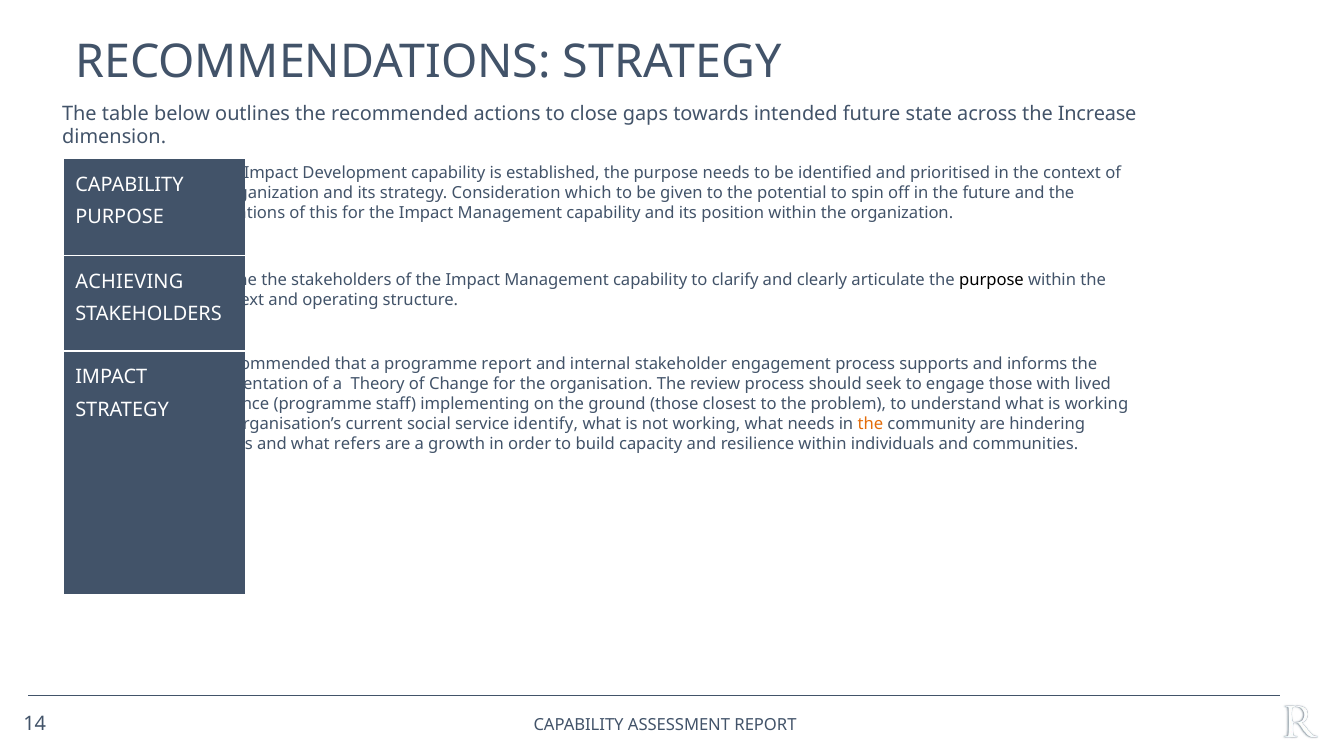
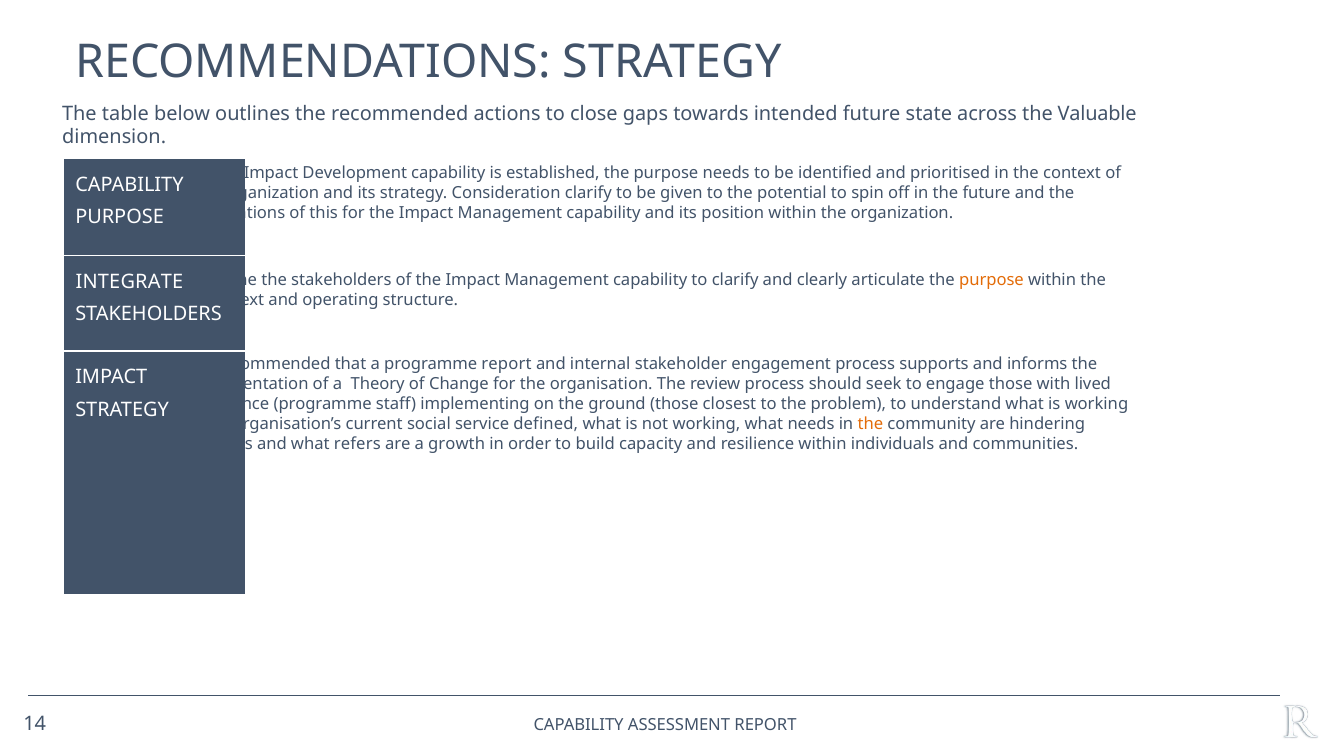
Increase: Increase -> Valuable (1097, 113)
Consideration which: which -> clarify (588, 193)
purpose colour: black -> orange (991, 280)
ACHIEVING: ACHIEVING -> INTEGRATE (129, 282)
identify: identify -> defined (546, 424)
